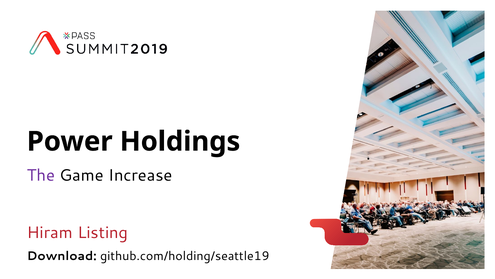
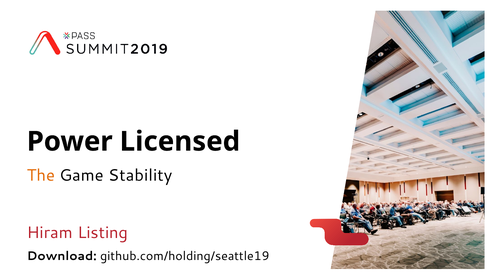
Holdings: Holdings -> Licensed (180, 141)
The colour: purple -> orange (41, 175)
Increase: Increase -> Stability (140, 175)
